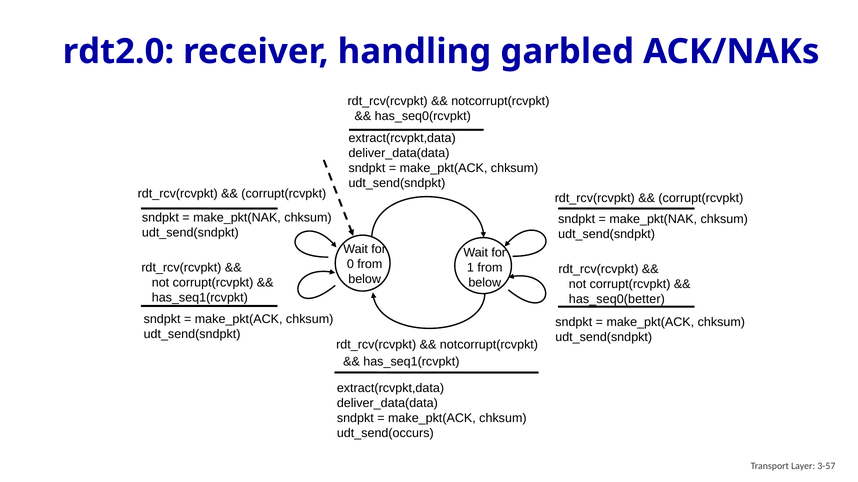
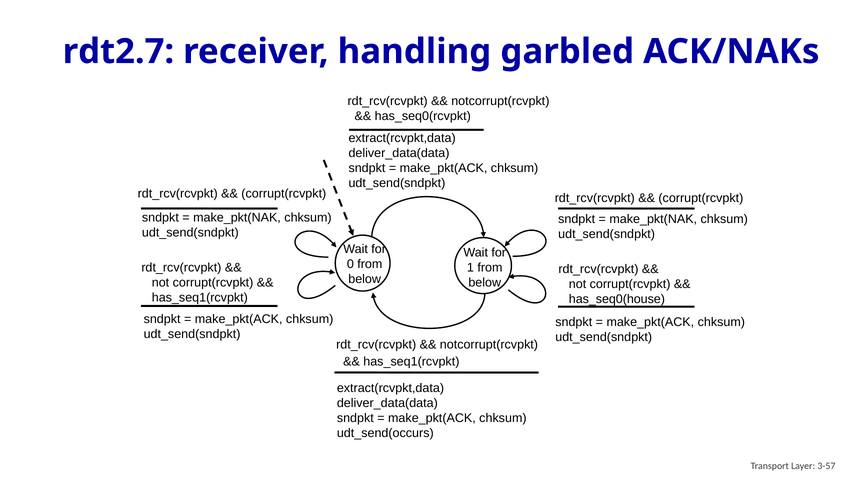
rdt2.0: rdt2.0 -> rdt2.7 (118, 52)
has_seq0(better: has_seq0(better -> has_seq0(house (617, 300)
